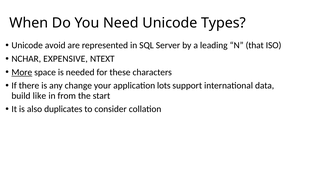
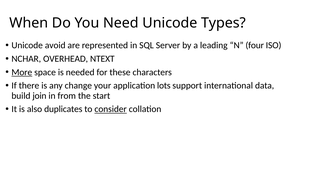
that: that -> four (255, 45)
EXPENSIVE: EXPENSIVE -> OVERHEAD (66, 59)
like: like -> join (39, 96)
consider underline: none -> present (111, 109)
